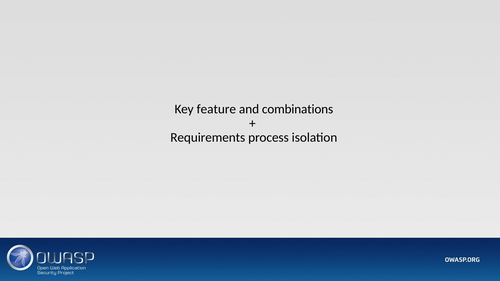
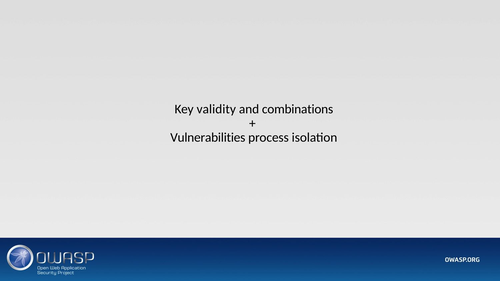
feature: feature -> validity (216, 109)
Requirements: Requirements -> Vulnerabilities (208, 138)
